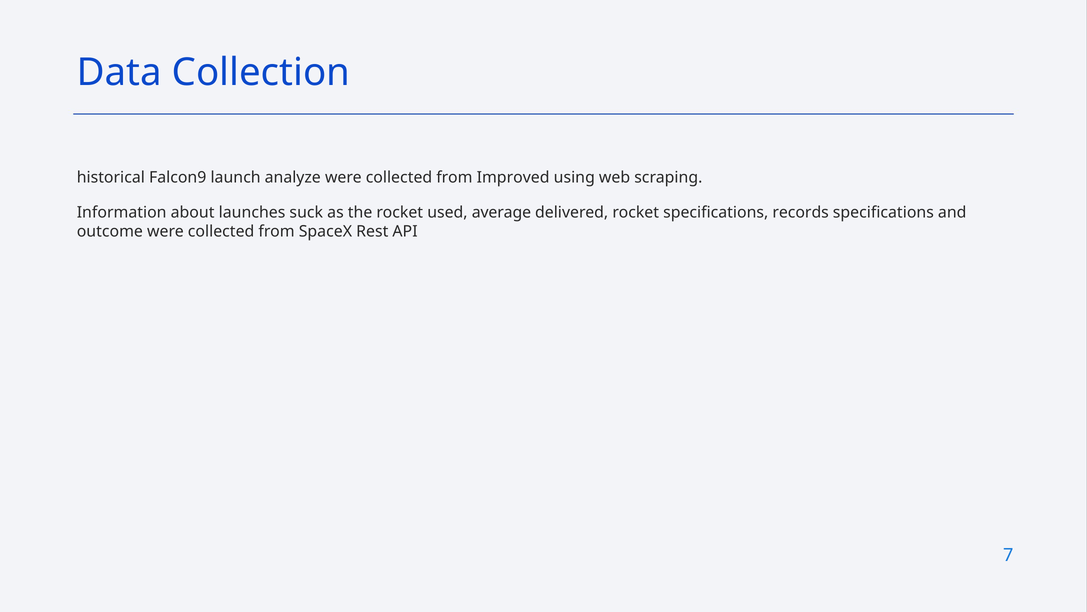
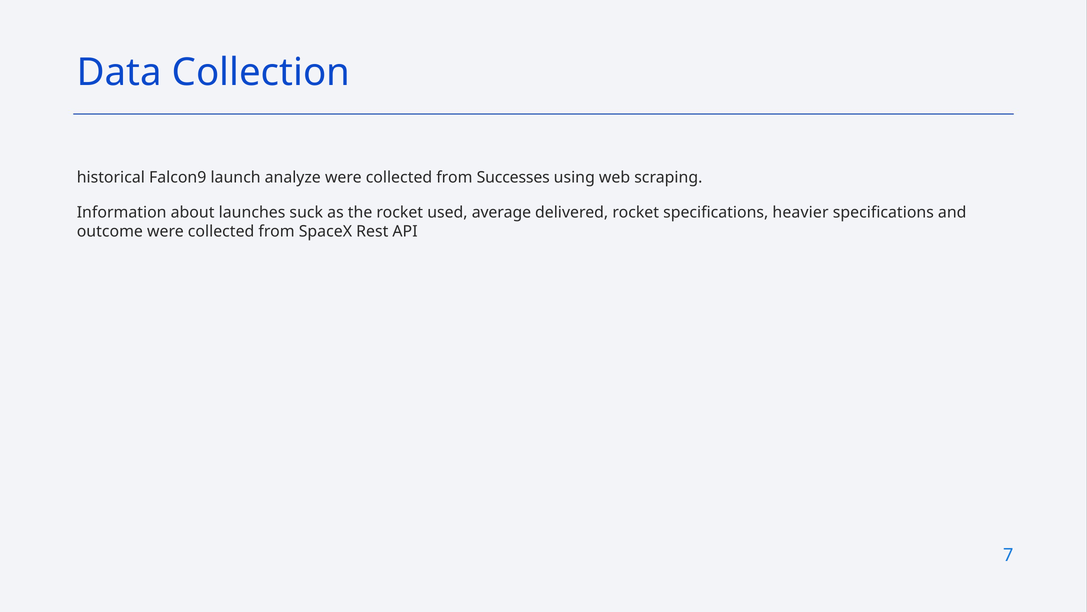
Improved: Improved -> Successes (513, 177)
records: records -> heavier (801, 212)
